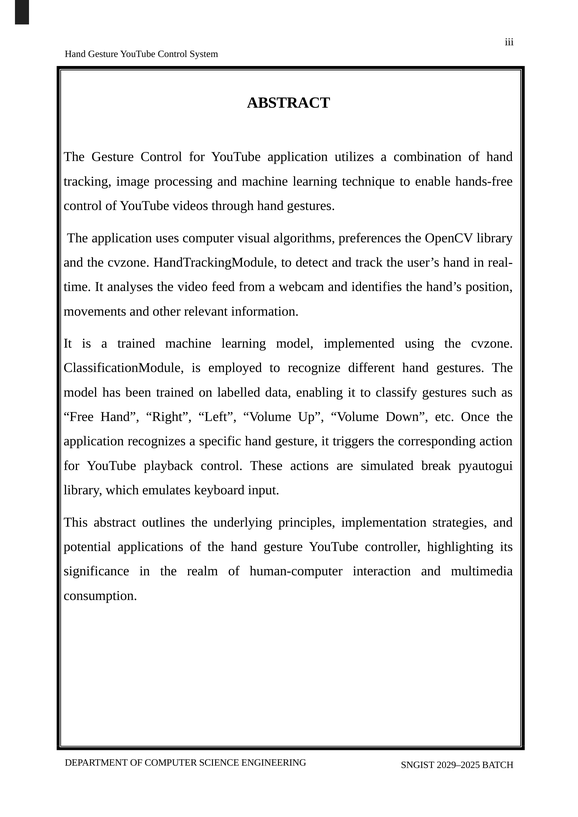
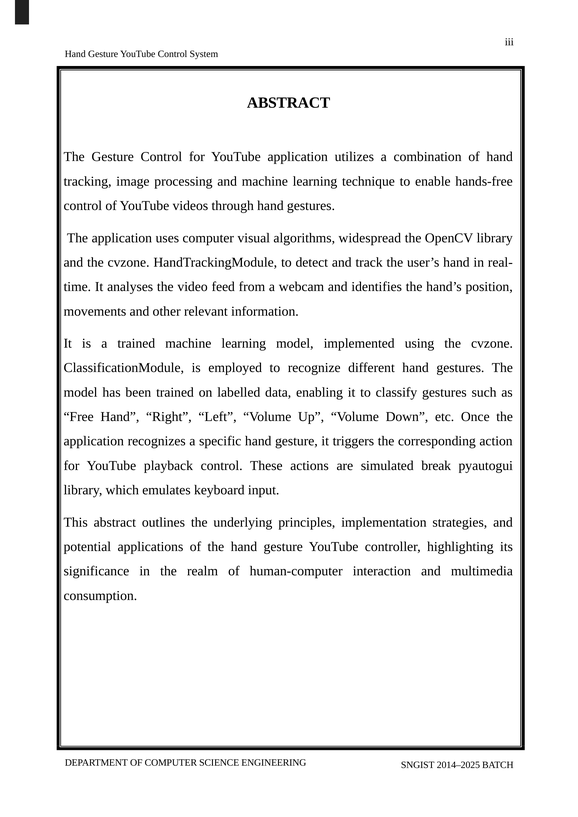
preferences: preferences -> widespread (370, 238)
2029–2025: 2029–2025 -> 2014–2025 (458, 765)
